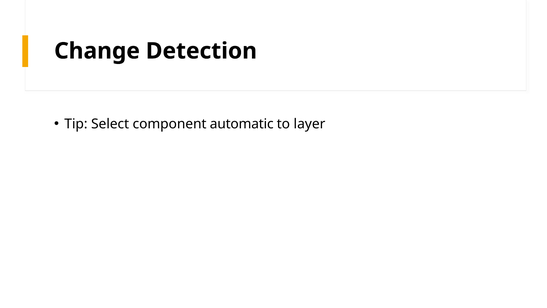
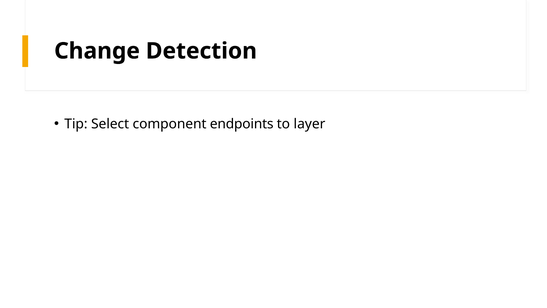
automatic: automatic -> endpoints (242, 124)
